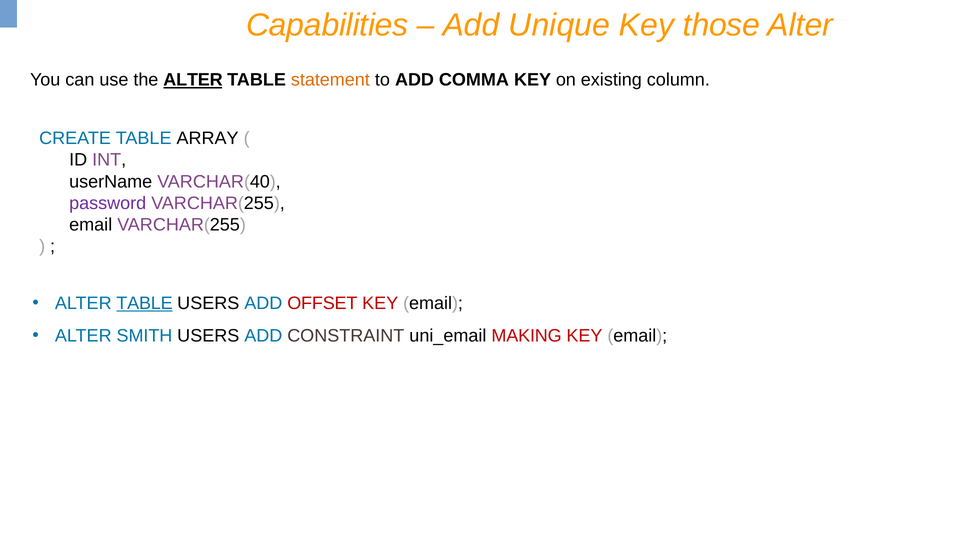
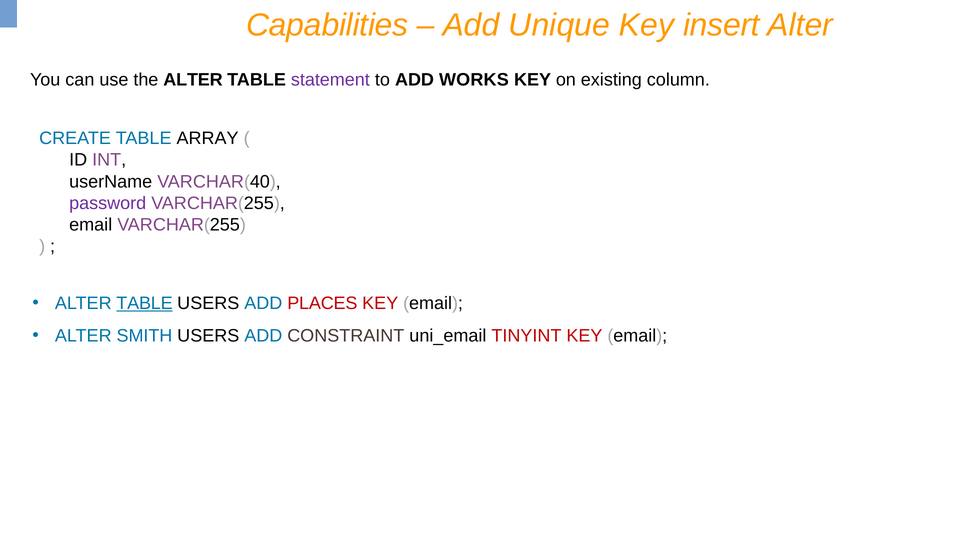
those: those -> insert (721, 25)
ALTER underline: present -> none (193, 80)
statement colour: orange -> purple (330, 80)
COMMA: COMMA -> WORKS (474, 80)
OFFSET: OFFSET -> PLACES (322, 304)
MAKING: MAKING -> TINYINT (526, 336)
